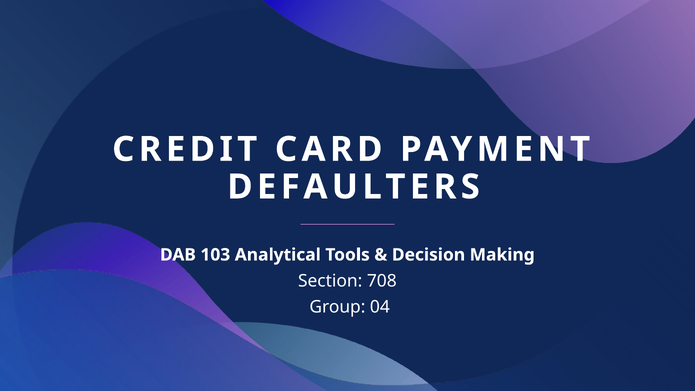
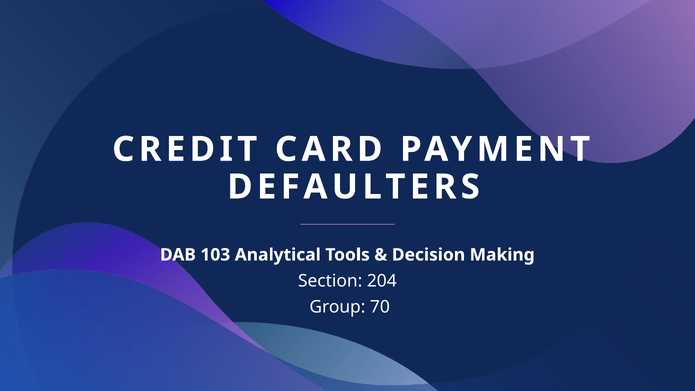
708: 708 -> 204 (382, 281)
04: 04 -> 70 (380, 307)
